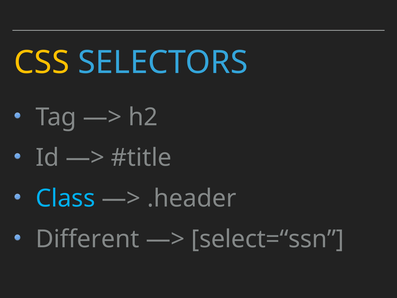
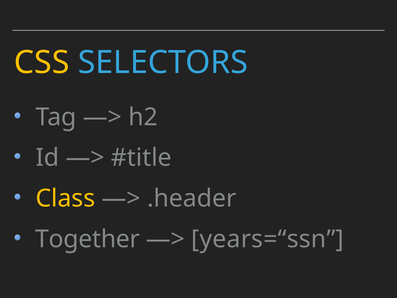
Class colour: light blue -> yellow (65, 198)
Different: Different -> Together (88, 239)
select=“ssn: select=“ssn -> years=“ssn (268, 239)
